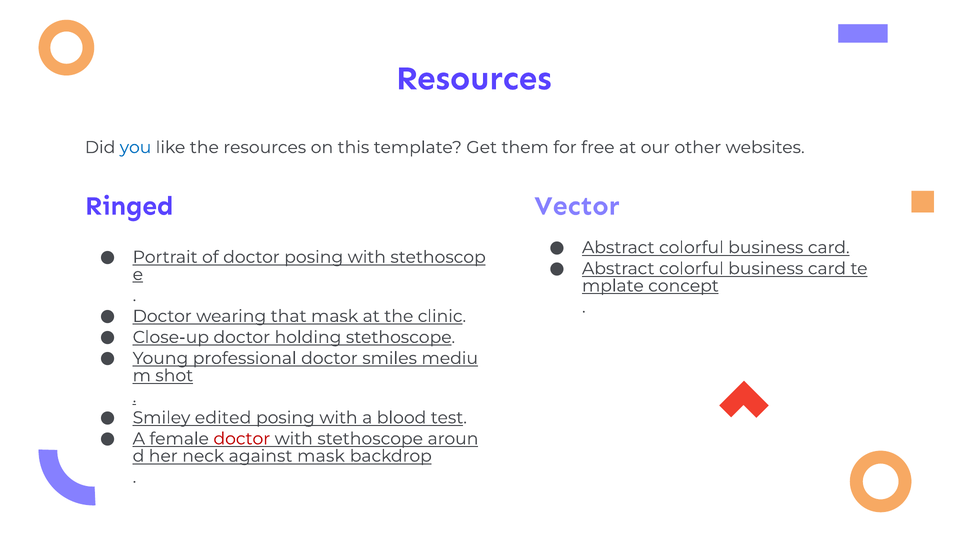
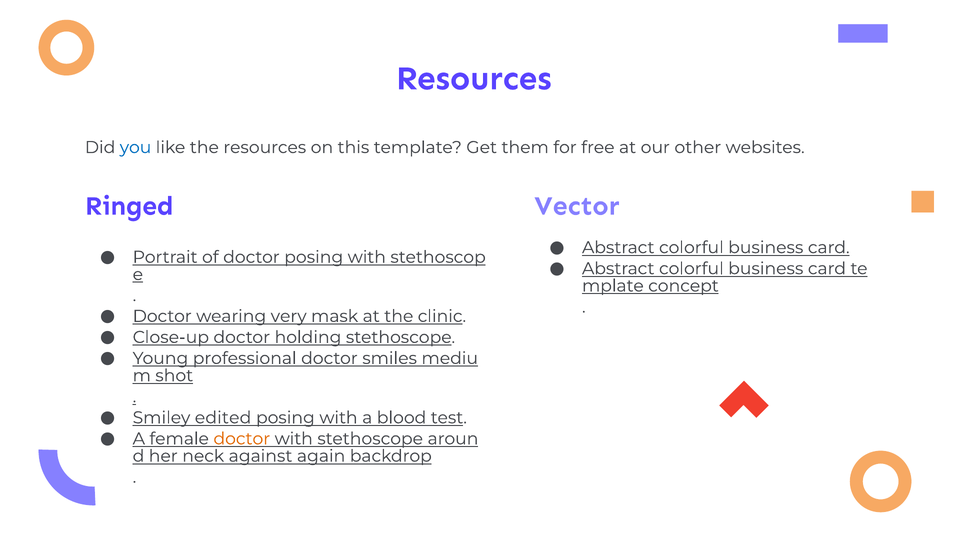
that: that -> very (289, 316)
doctor colour: red -> orange (242, 439)
against mask: mask -> again (321, 456)
